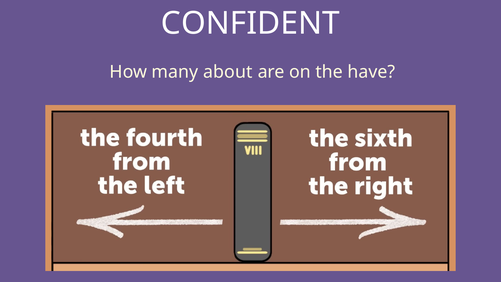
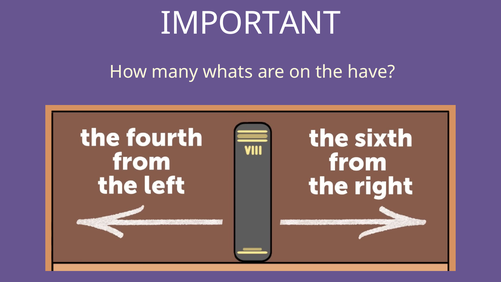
CONFIDENT: CONFIDENT -> IMPORTANT (251, 24)
about: about -> whats (228, 72)
